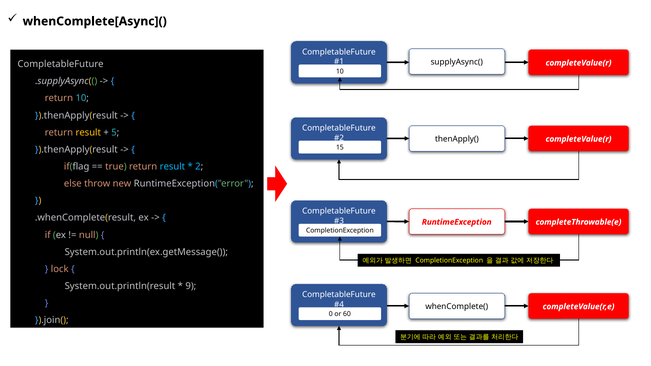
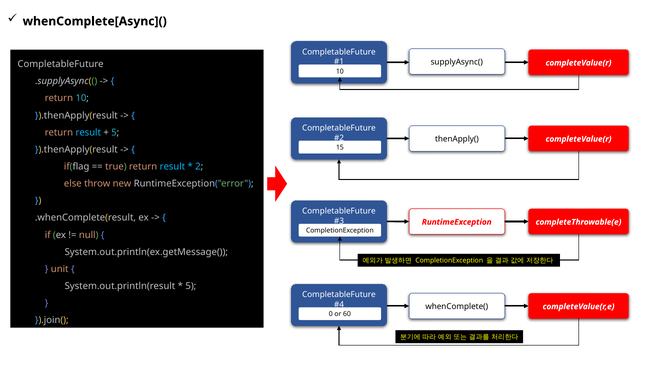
result colour: yellow -> light blue (88, 133)
lock: lock -> unit (60, 269)
9: 9 -> 5 (191, 286)
